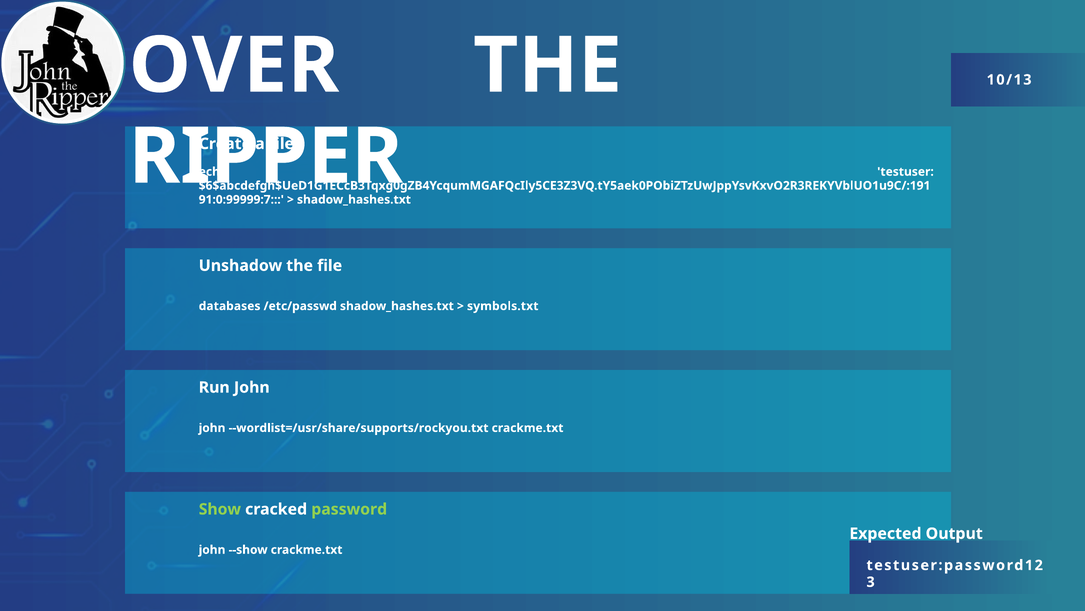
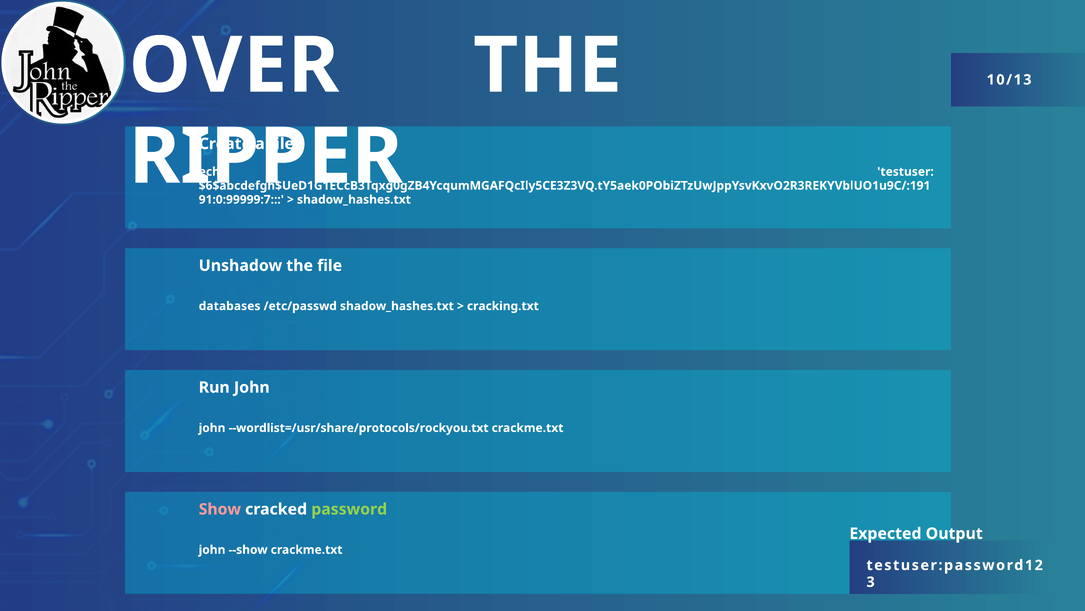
symbols.txt: symbols.txt -> cracking.txt (503, 306)
--wordlist=/usr/share/supports/rockyou.txt: --wordlist=/usr/share/supports/rockyou.txt -> --wordlist=/usr/share/protocols/rockyou.txt (359, 428)
Show colour: light green -> pink (220, 509)
